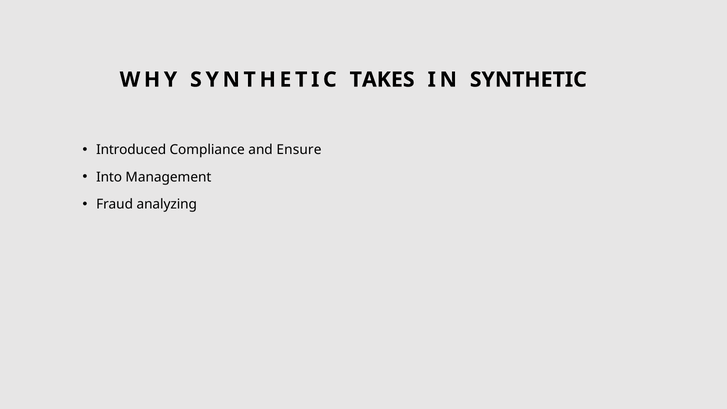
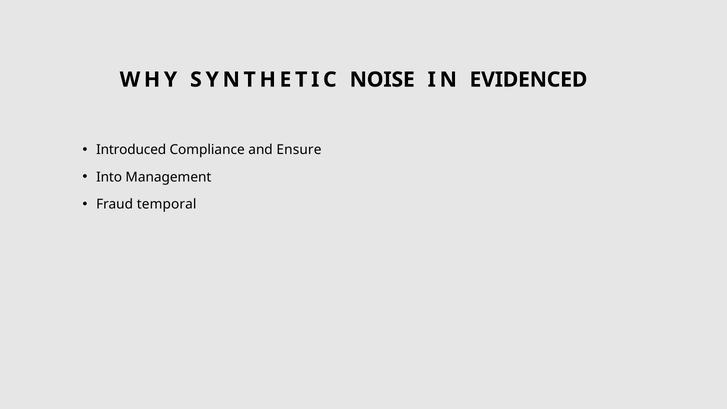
TAKES: TAKES -> NOISE (382, 80)
IN SYNTHETIC: SYNTHETIC -> EVIDENCED (528, 80)
analyzing: analyzing -> temporal (167, 204)
